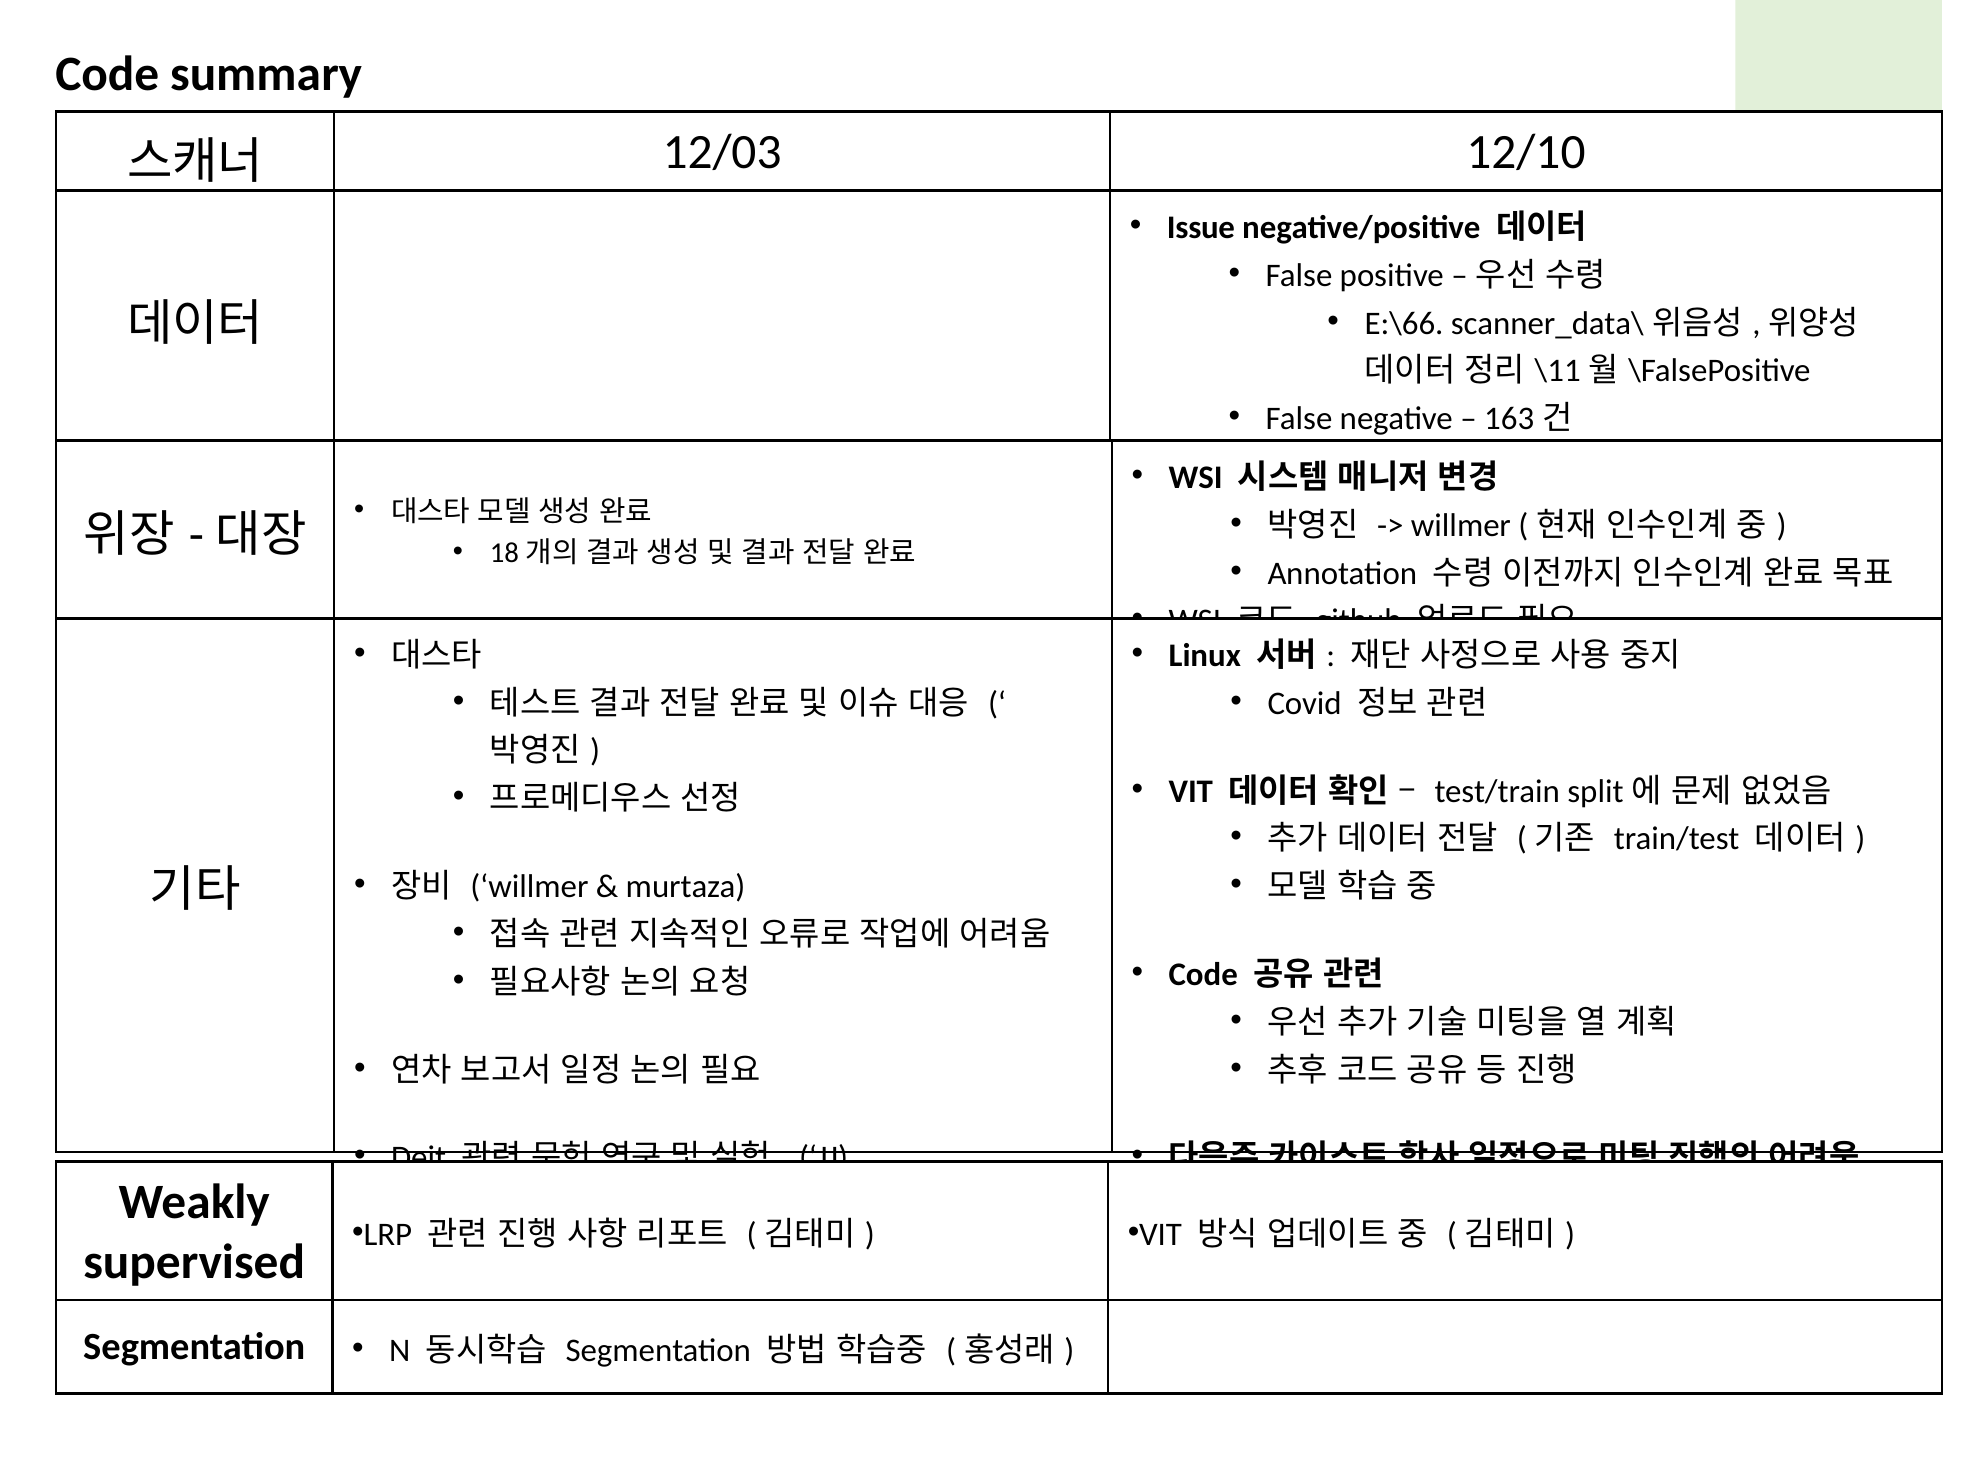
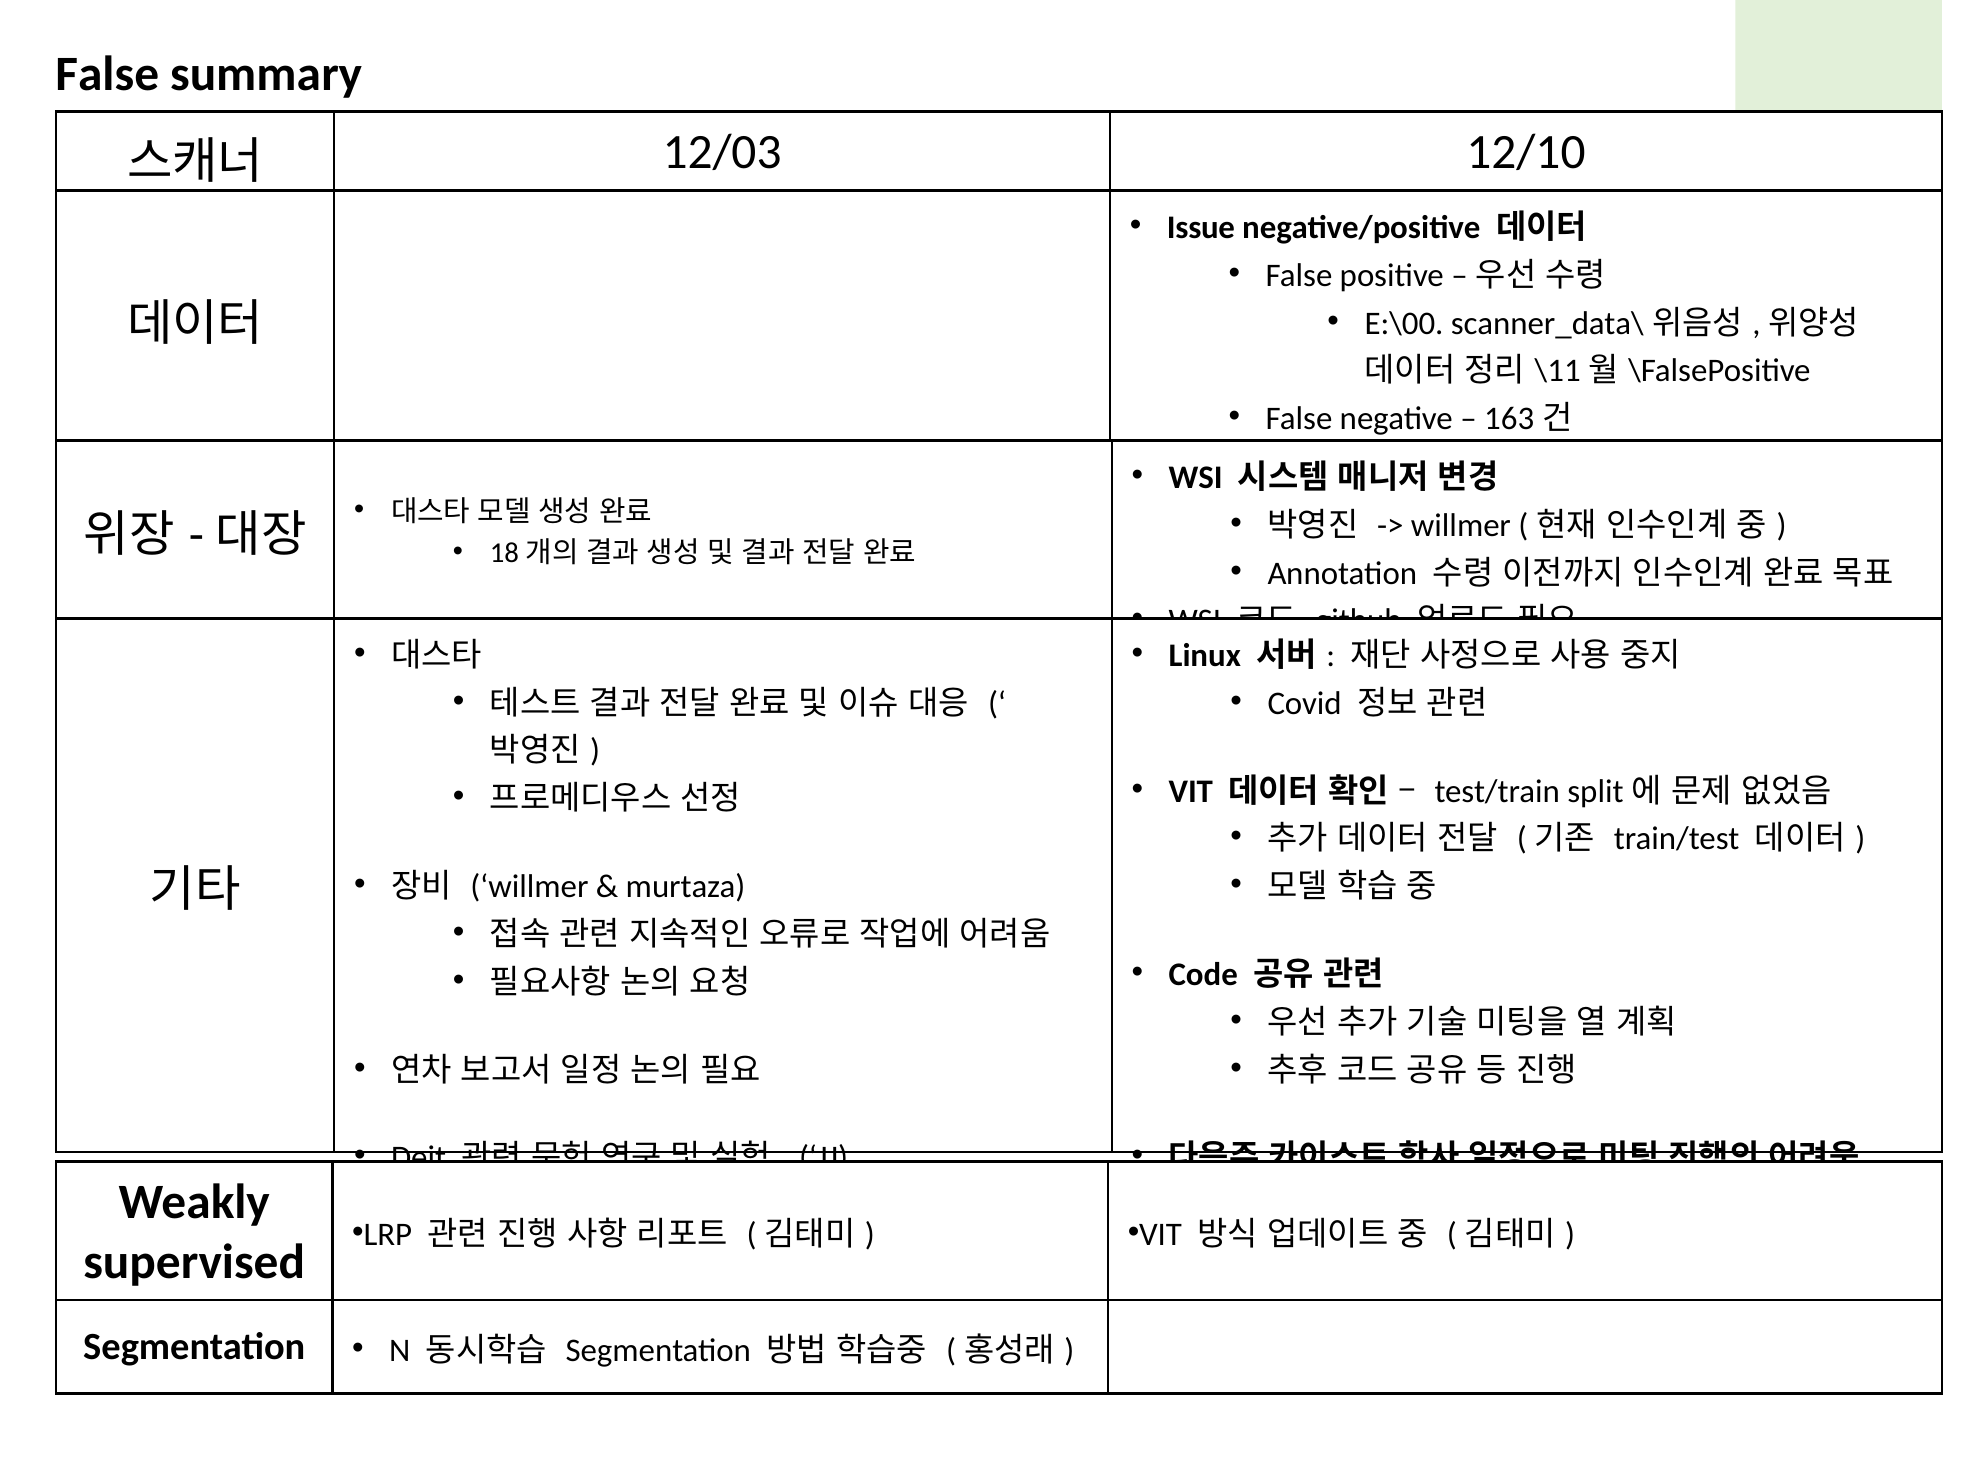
Code: Code -> False (107, 74)
E:\66: E:\66 -> E:\00 (1404, 323)
